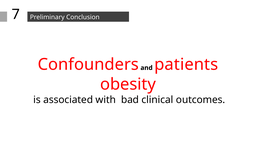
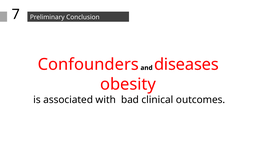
patients: patients -> diseases (186, 65)
